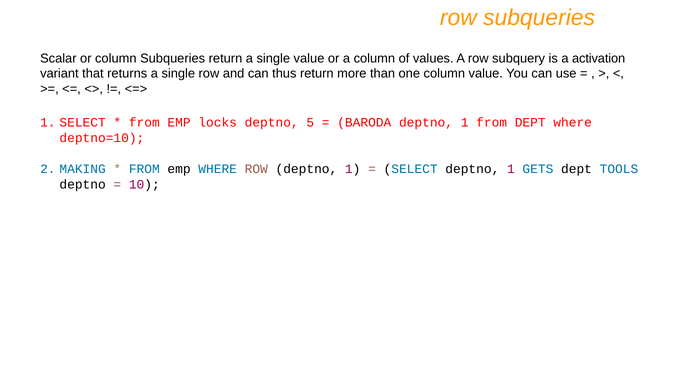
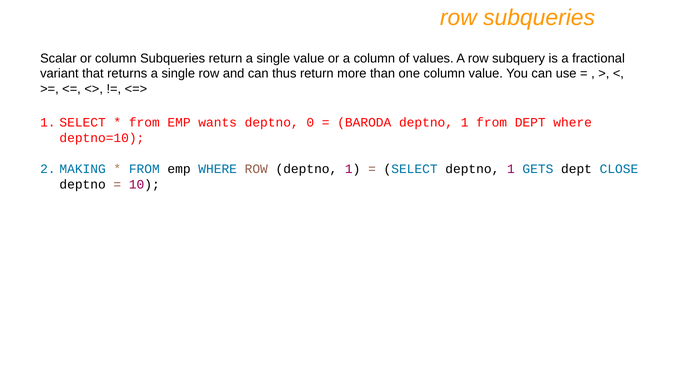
activation: activation -> fractional (599, 58)
locks: locks -> wants (218, 123)
5: 5 -> 0 (310, 123)
TOOLS: TOOLS -> CLOSE (619, 169)
